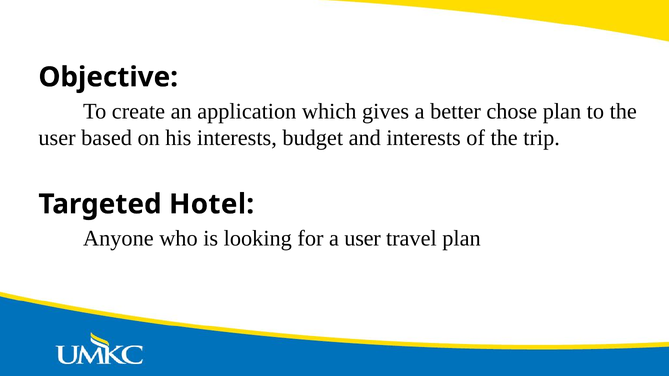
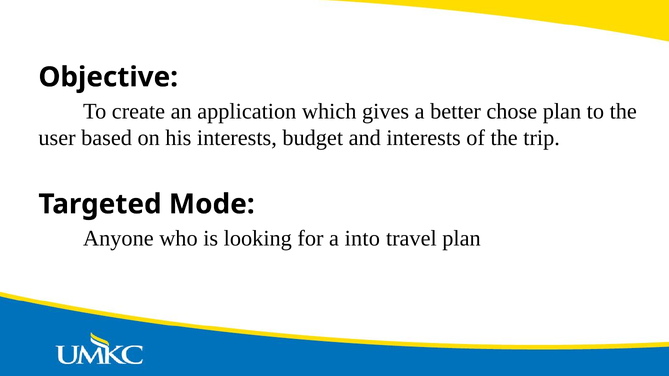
Hotel: Hotel -> Mode (212, 204)
a user: user -> into (362, 239)
